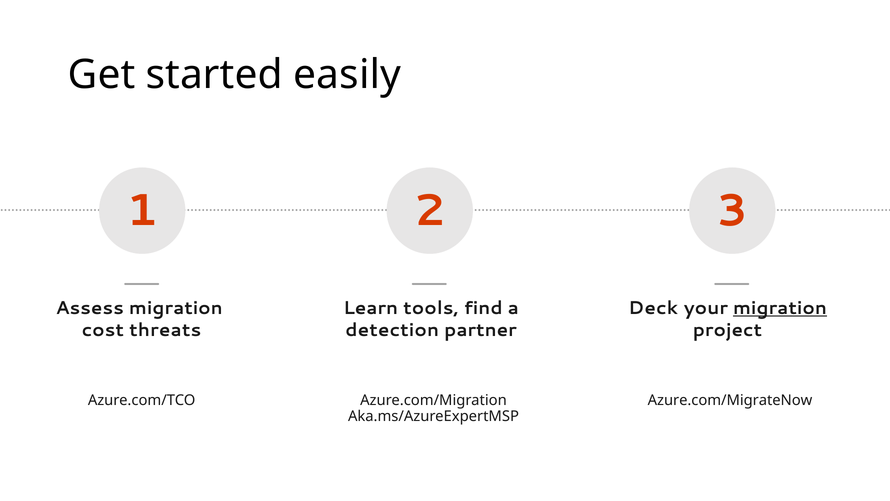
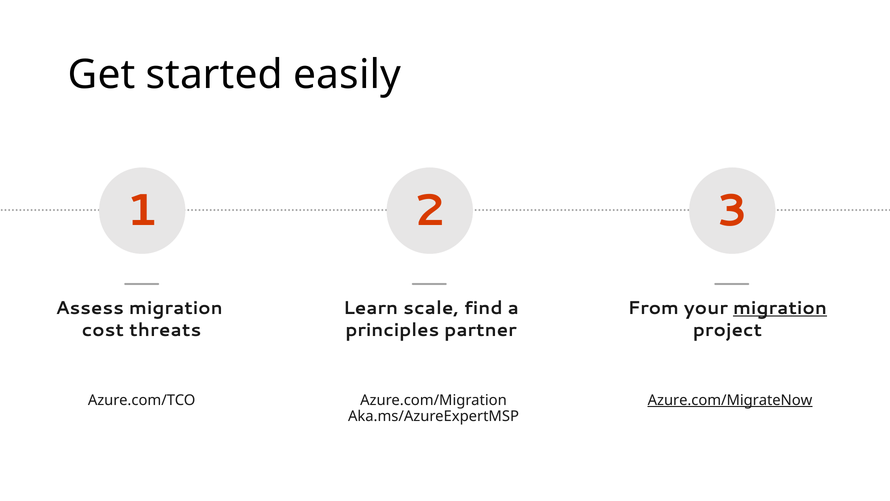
tools: tools -> scale (431, 308)
Deck: Deck -> From (653, 308)
detection: detection -> principles (392, 330)
Azure.com/MigrateNow underline: none -> present (730, 400)
